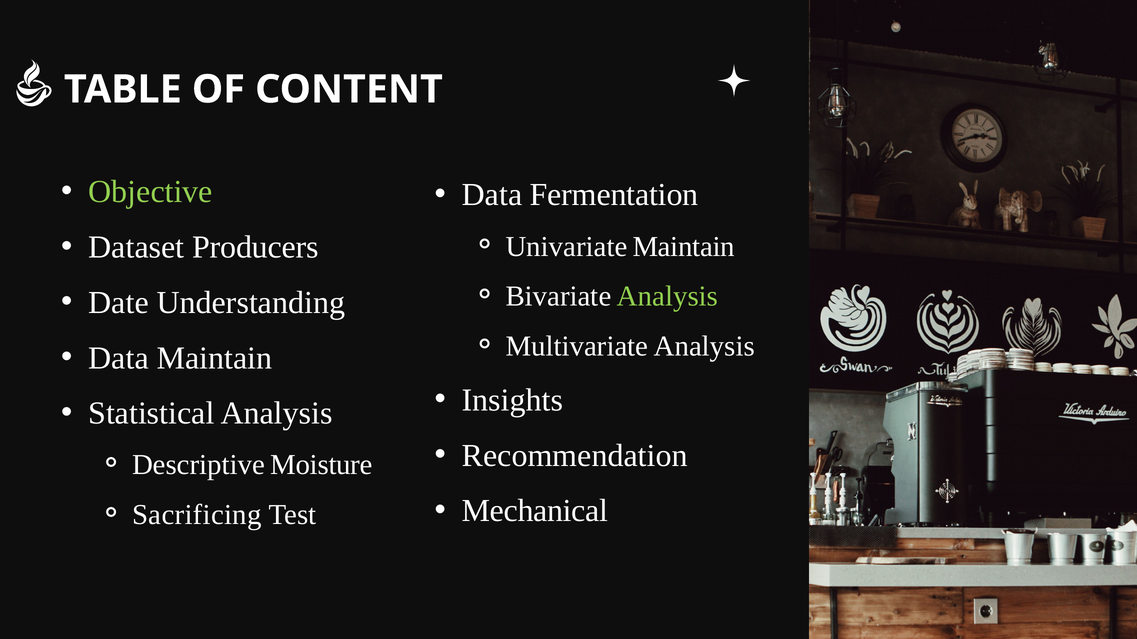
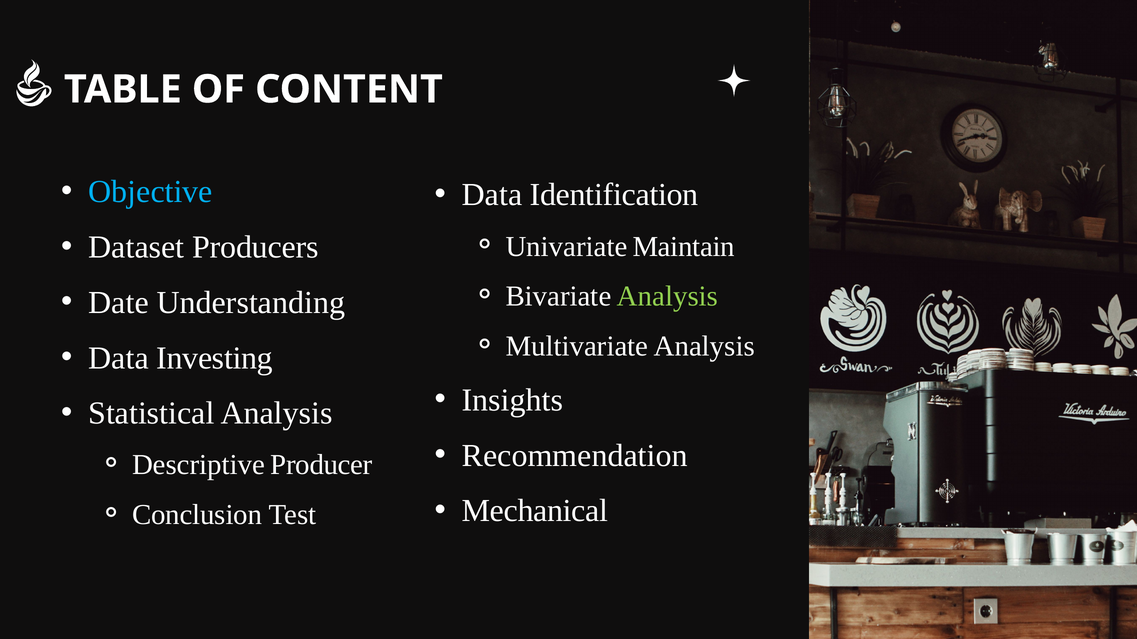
Objective colour: light green -> light blue (150, 192)
Fermentation: Fermentation -> Identification (614, 195)
Data Maintain: Maintain -> Investing (215, 358)
Moisture: Moisture -> Producer (321, 465)
Sacrificing: Sacrificing -> Conclusion (197, 515)
